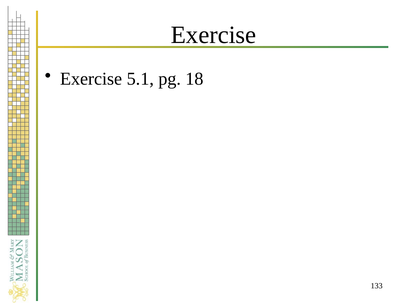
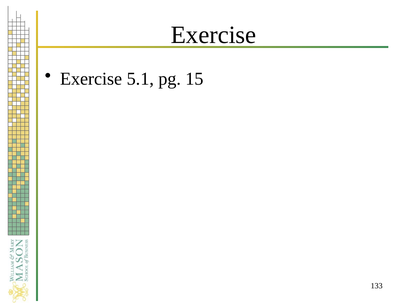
18: 18 -> 15 (195, 79)
